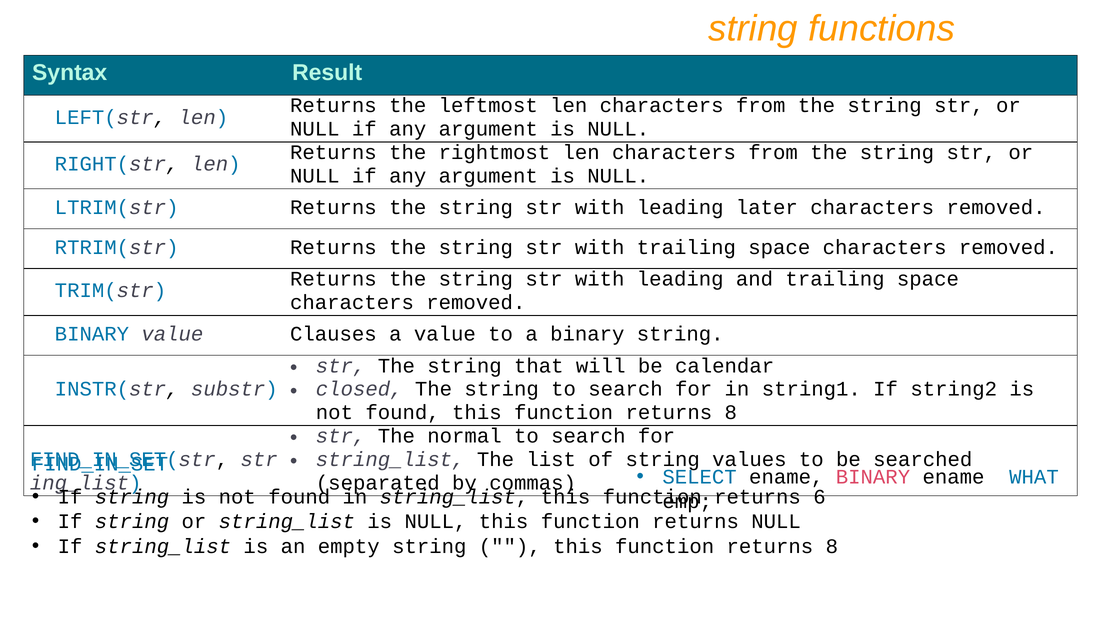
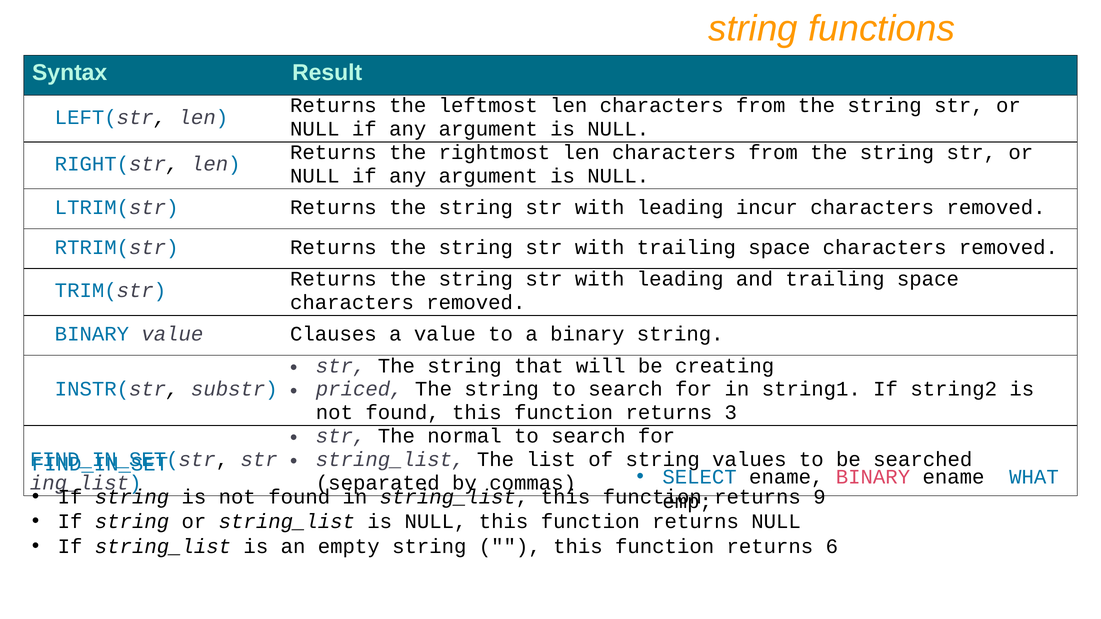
later: later -> incur (767, 208)
calendar: calendar -> creating (725, 366)
closed: closed -> priced (359, 389)
8: 8 -> 3 (731, 413)
6: 6 -> 9 (819, 497)
8: 8 -> 6 (832, 547)
